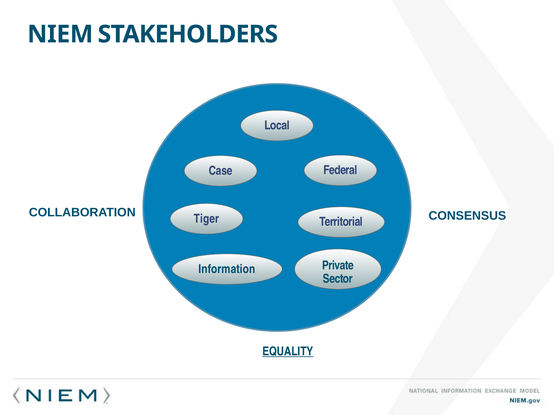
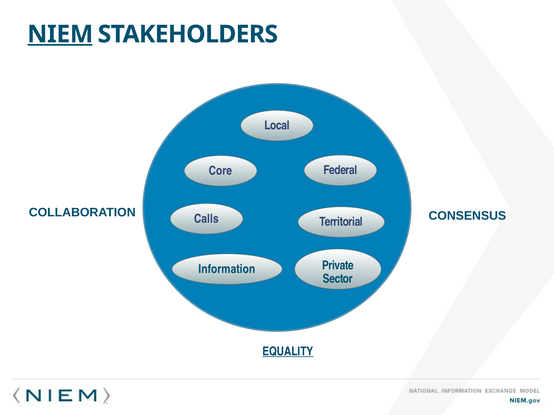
NIEM underline: none -> present (60, 34)
Case: Case -> Core (220, 171)
Tiger: Tiger -> Calls (206, 219)
